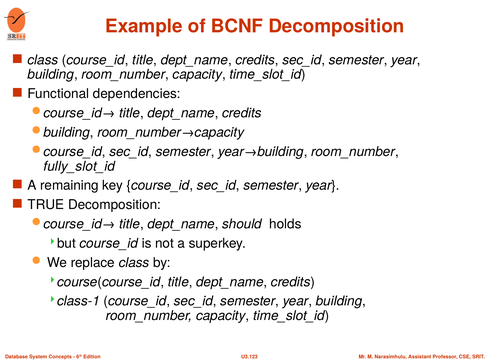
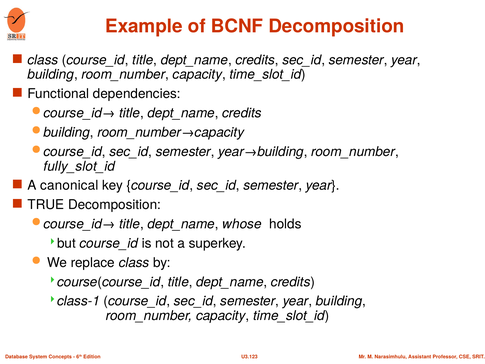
remaining: remaining -> canonical (69, 185)
should: should -> whose (242, 224)
